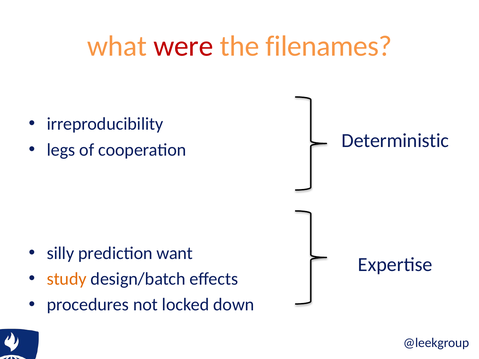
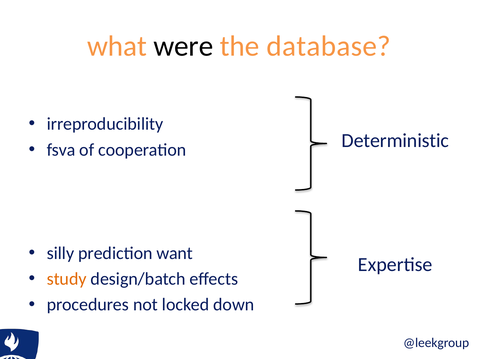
were colour: red -> black (183, 46)
filenames: filenames -> database (329, 46)
legs: legs -> fsva (61, 150)
